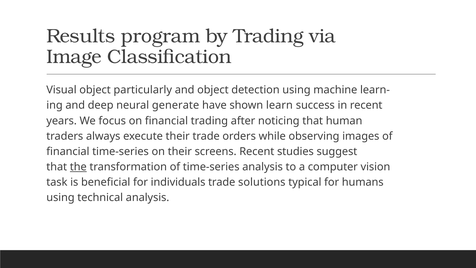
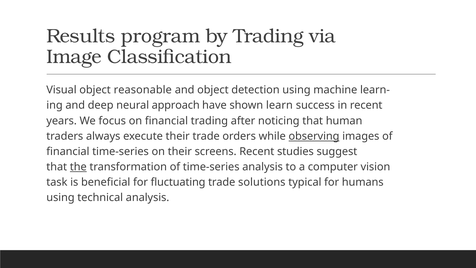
particularly: particularly -> reasonable (143, 90)
generate: generate -> approach (176, 105)
observing underline: none -> present (314, 136)
individuals: individuals -> fluctuating (178, 182)
